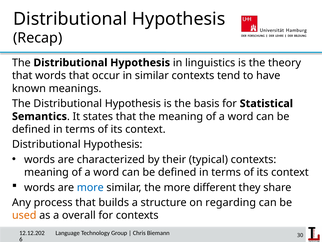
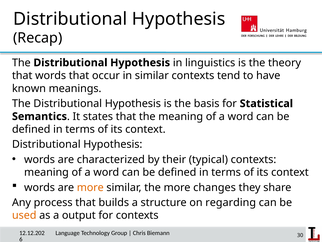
more colour: blue -> orange (90, 187)
different: different -> changes (215, 187)
overall: overall -> output (79, 215)
